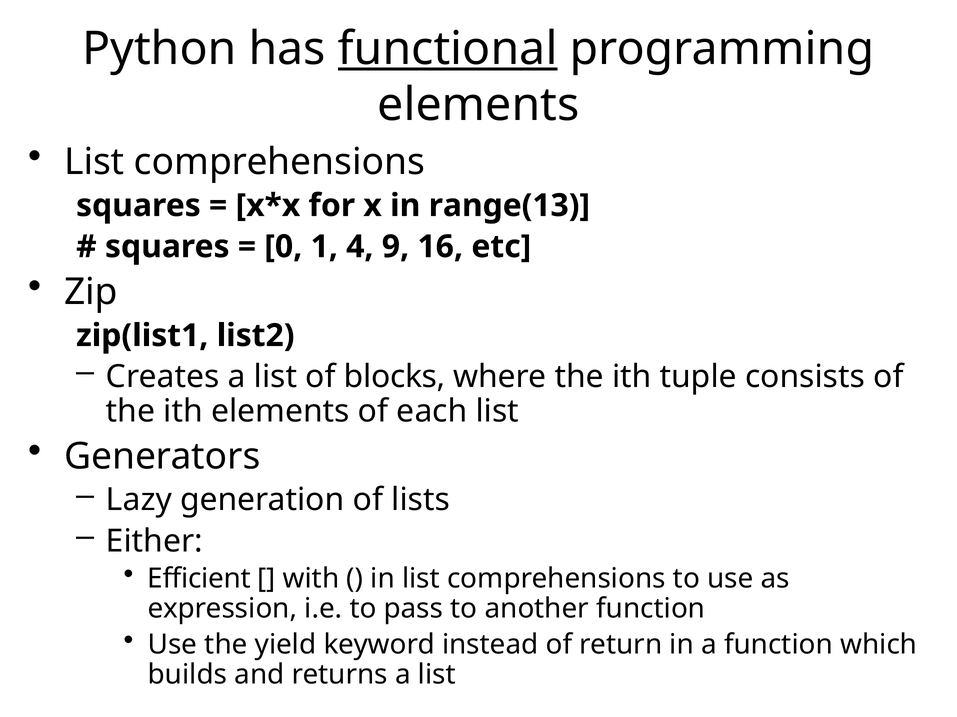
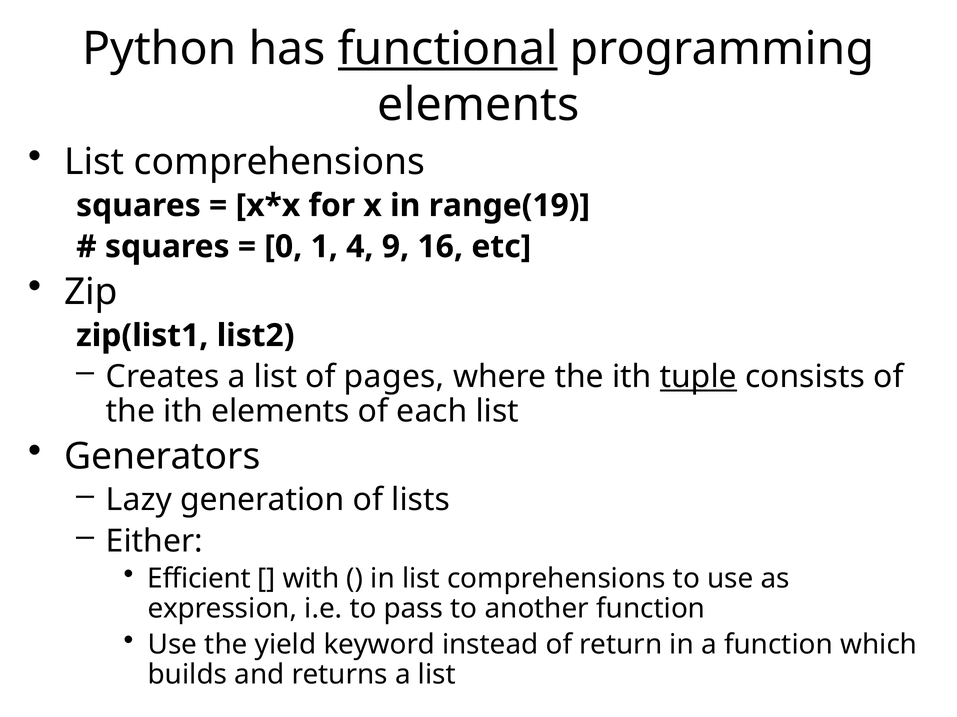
range(13: range(13 -> range(19 (509, 206)
blocks: blocks -> pages (394, 377)
tuple underline: none -> present (698, 377)
